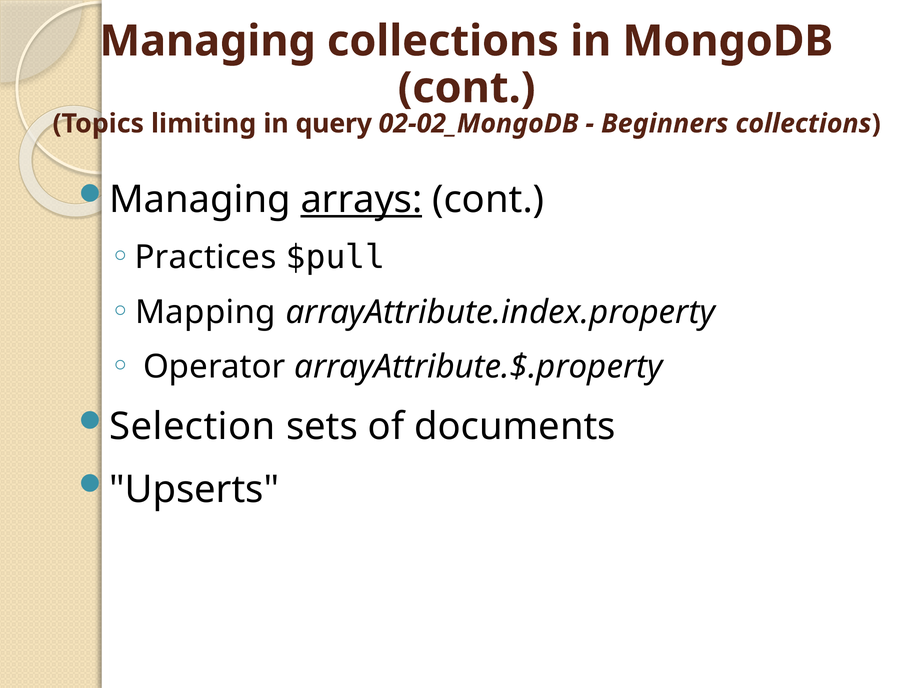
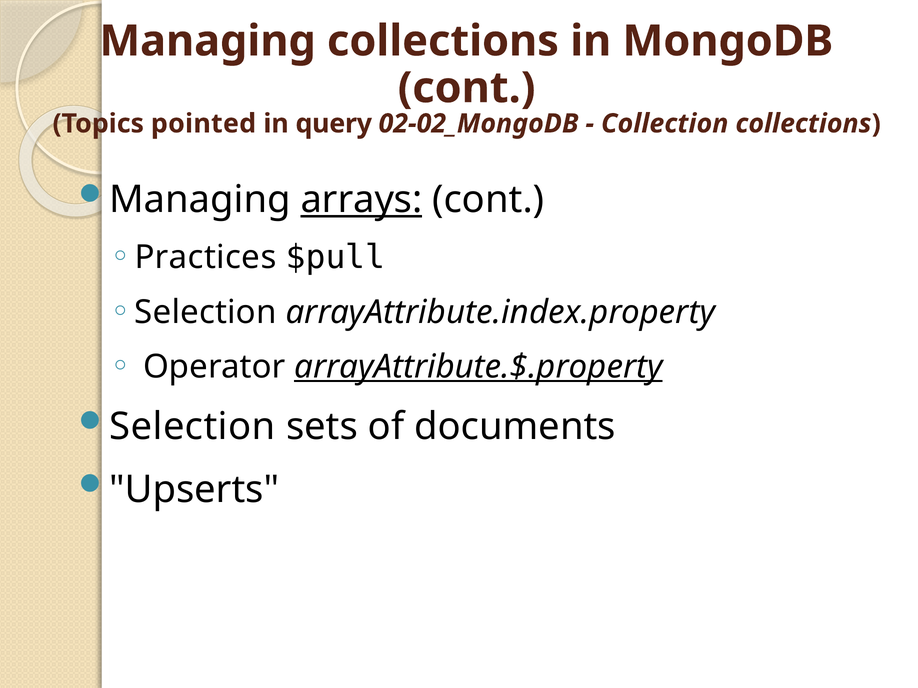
limiting: limiting -> pointed (204, 124)
Beginners: Beginners -> Collection (665, 124)
Mapping: Mapping -> Selection (206, 312)
arrayAttribute.$.property underline: none -> present (478, 367)
